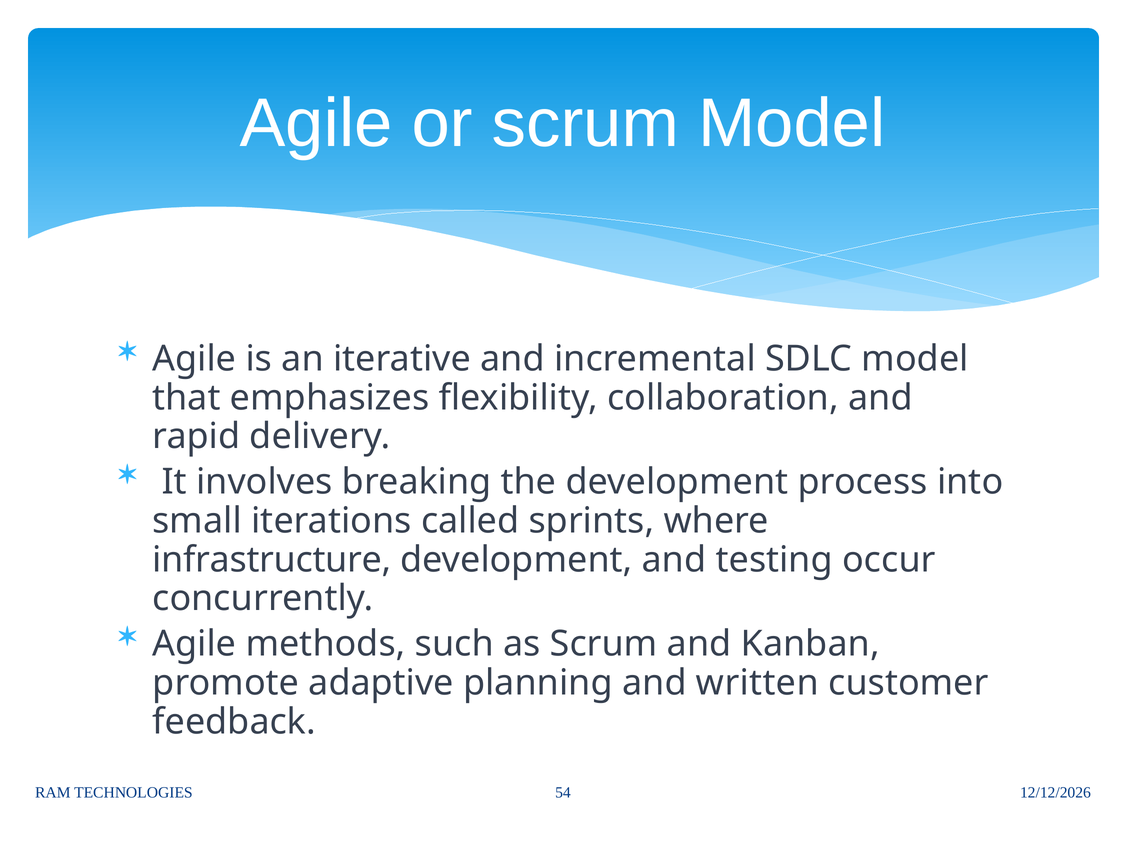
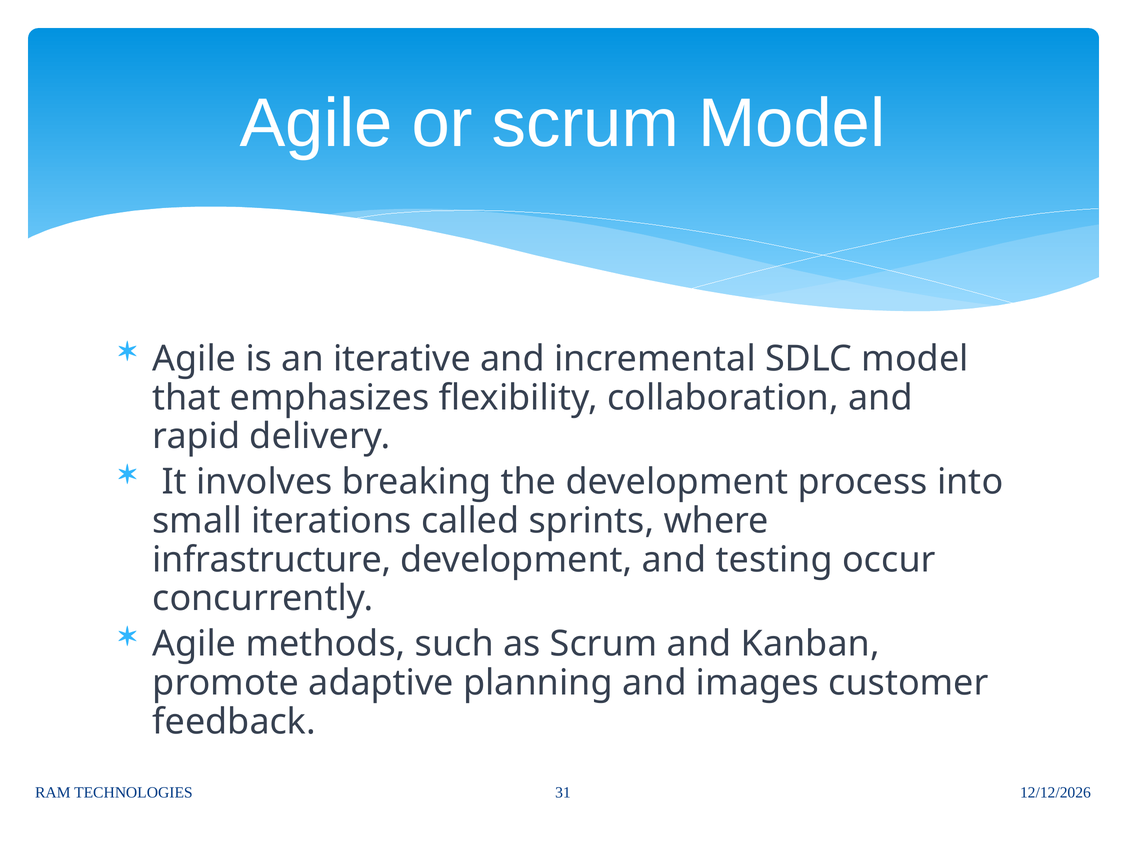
written: written -> images (757, 683)
54: 54 -> 31 (563, 793)
